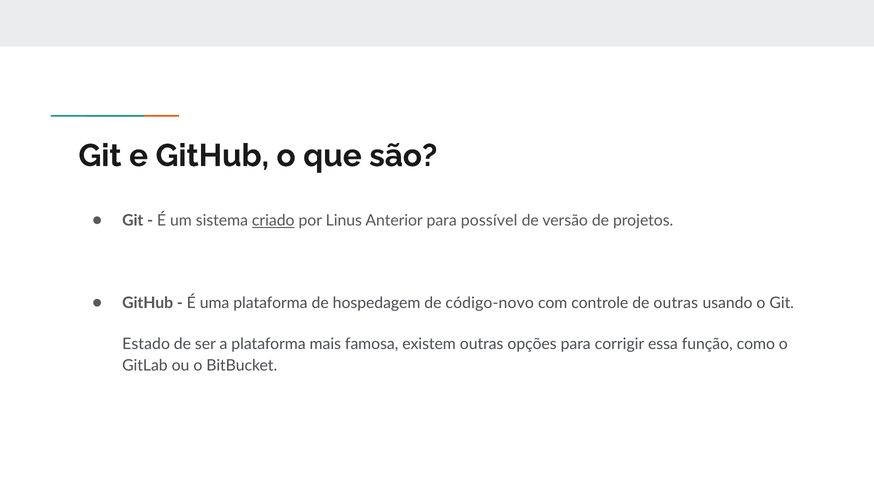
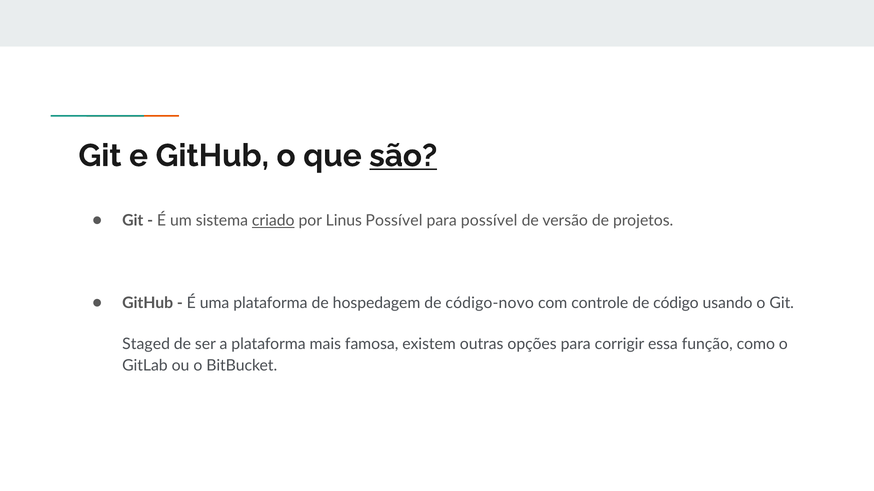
são underline: none -> present (403, 156)
Linus Anterior: Anterior -> Possível (394, 221)
de outras: outras -> código (676, 303)
Estado: Estado -> Staged (146, 344)
